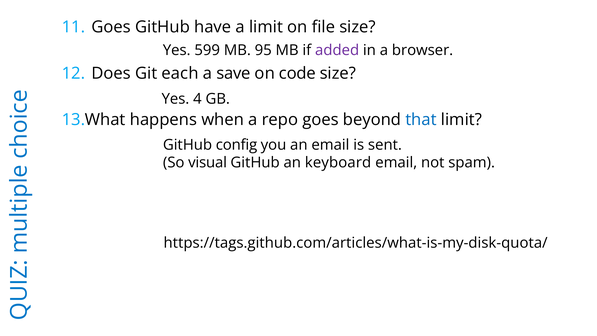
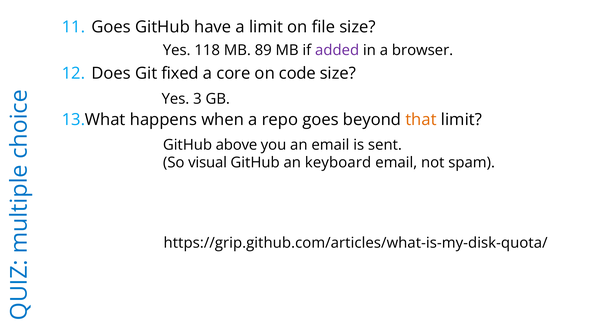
599: 599 -> 118 (207, 50)
95: 95 -> 89 (263, 50)
each: each -> fixed (180, 73)
save: save -> core (233, 73)
4: 4 -> 3 (197, 99)
that colour: blue -> orange (421, 120)
config: config -> above (236, 145)
https://tags.github.com/articles/what-is-my-disk-quota/: https://tags.github.com/articles/what-is-my-disk-quota/ -> https://grip.github.com/articles/what-is-my-disk-quota/ (356, 243)
